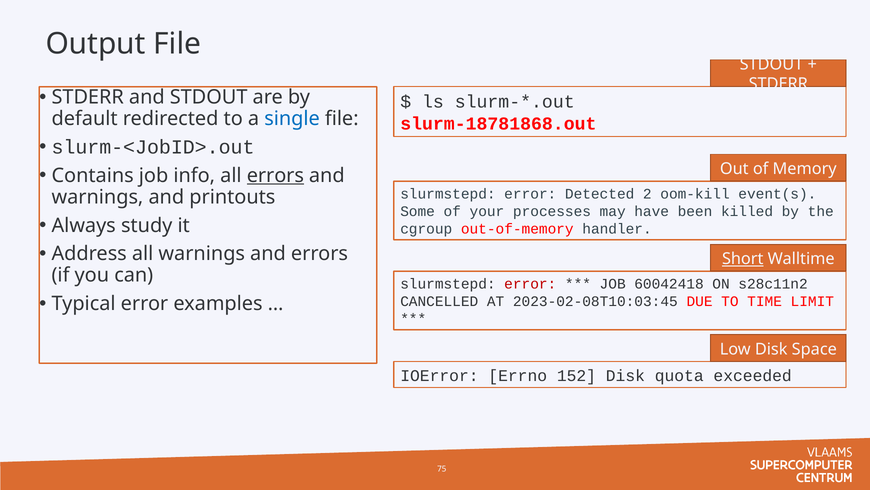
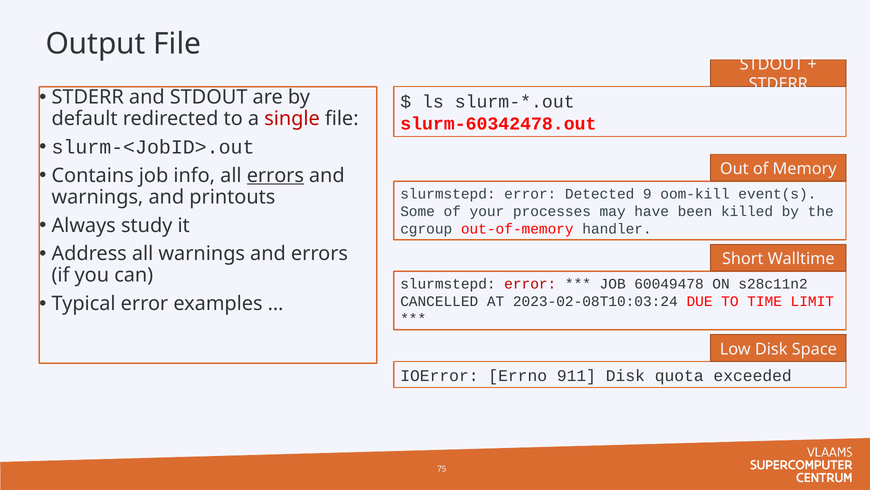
single colour: blue -> red (292, 119)
slurm-18781868.out: slurm-18781868.out -> slurm-60342478.out (498, 124)
2: 2 -> 9 (647, 194)
Short underline: present -> none (743, 259)
60042418: 60042418 -> 60049478 (669, 284)
2023-02-08T10:03:45: 2023-02-08T10:03:45 -> 2023-02-08T10:03:24 (595, 301)
152: 152 -> 911 (576, 375)
